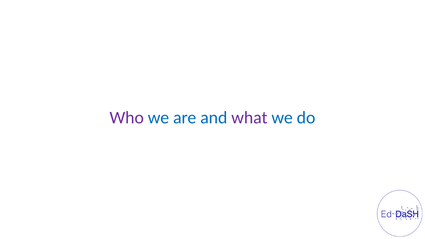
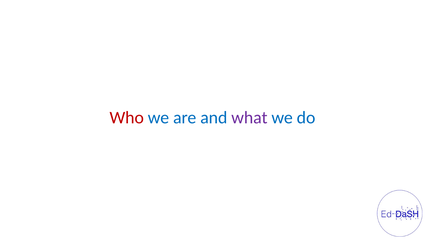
Who colour: purple -> red (127, 118)
